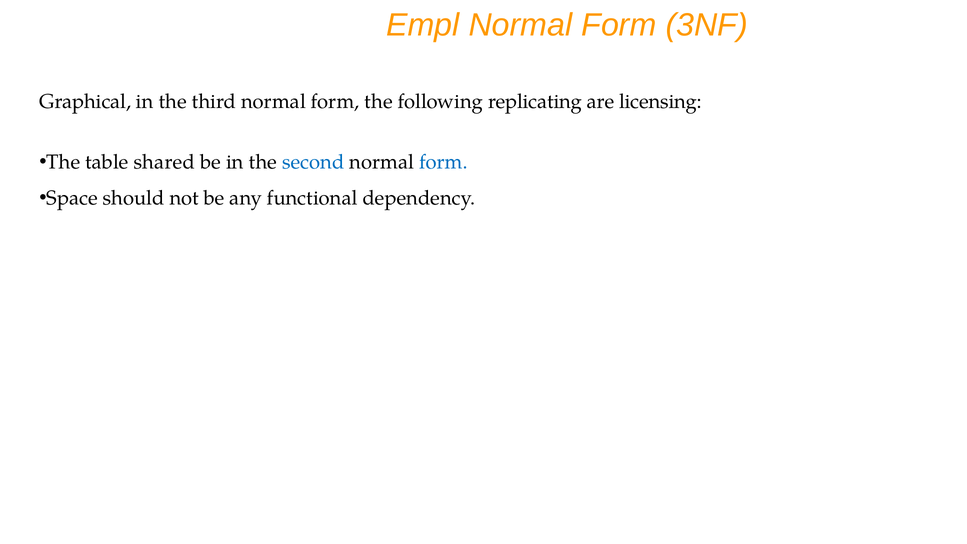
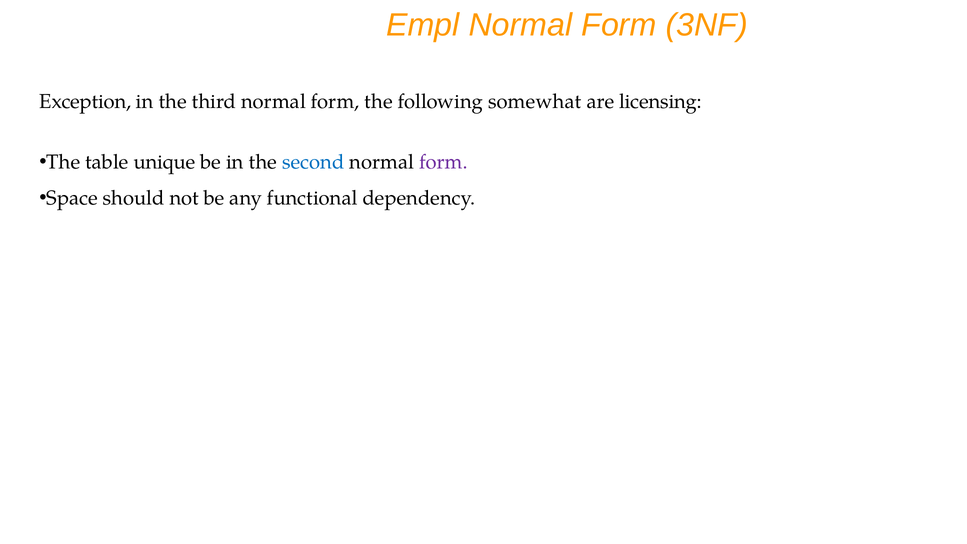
Graphical: Graphical -> Exception (85, 102)
replicating: replicating -> somewhat (535, 102)
shared: shared -> unique (164, 162)
form colour: blue -> purple (443, 162)
